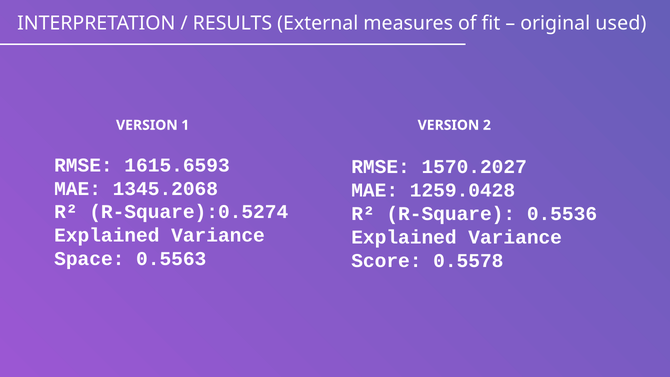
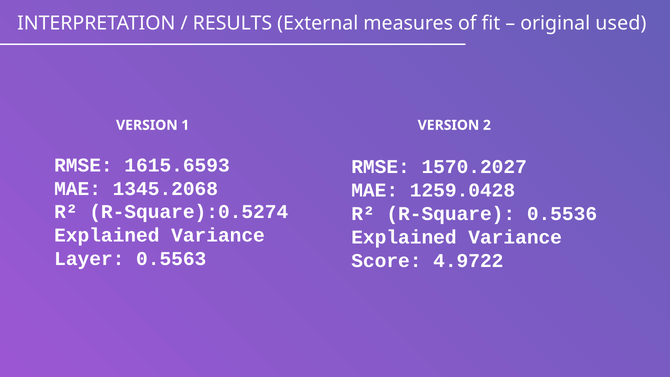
Space: Space -> Layer (89, 259)
0.5578: 0.5578 -> 4.9722 (468, 261)
